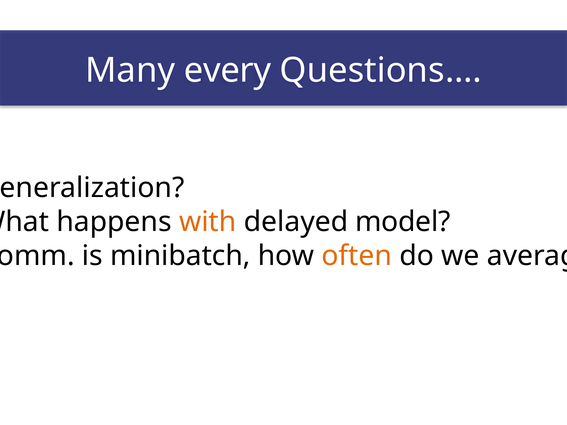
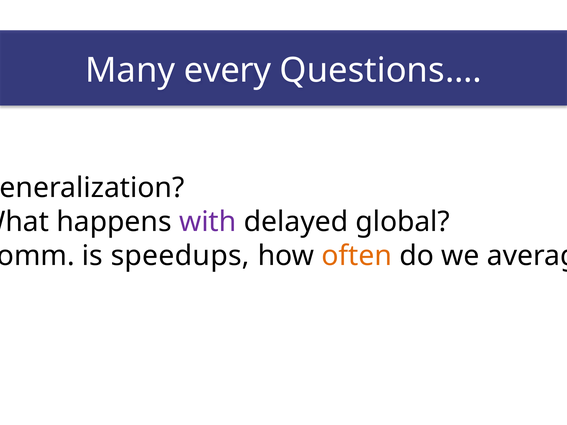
with colour: orange -> purple (208, 222)
model: model -> global (403, 222)
minibatch: minibatch -> speedups (180, 256)
